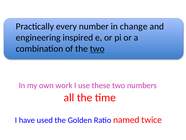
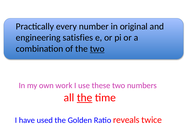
change: change -> original (134, 26)
inspired: inspired -> satisfies (78, 37)
the underline: none -> present (85, 97)
named: named -> reveals (126, 119)
